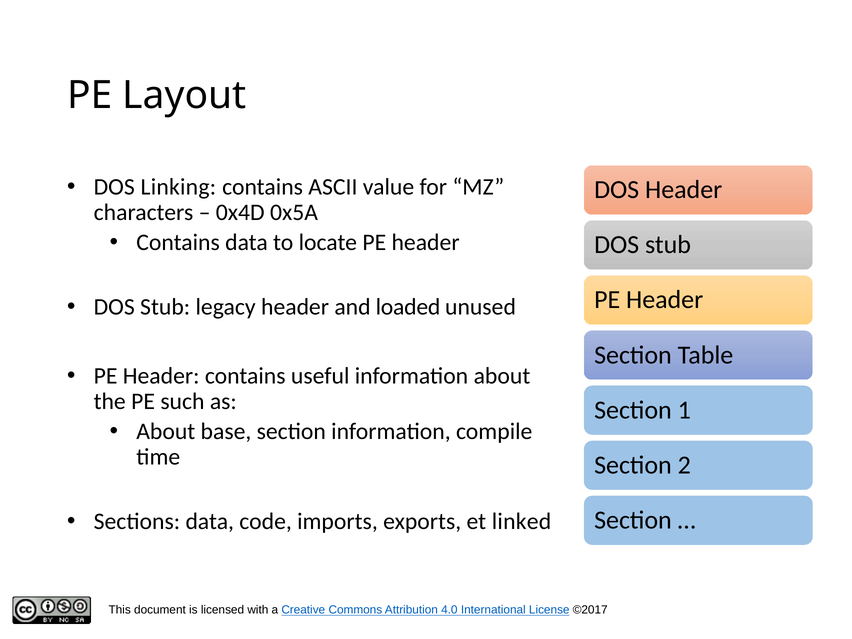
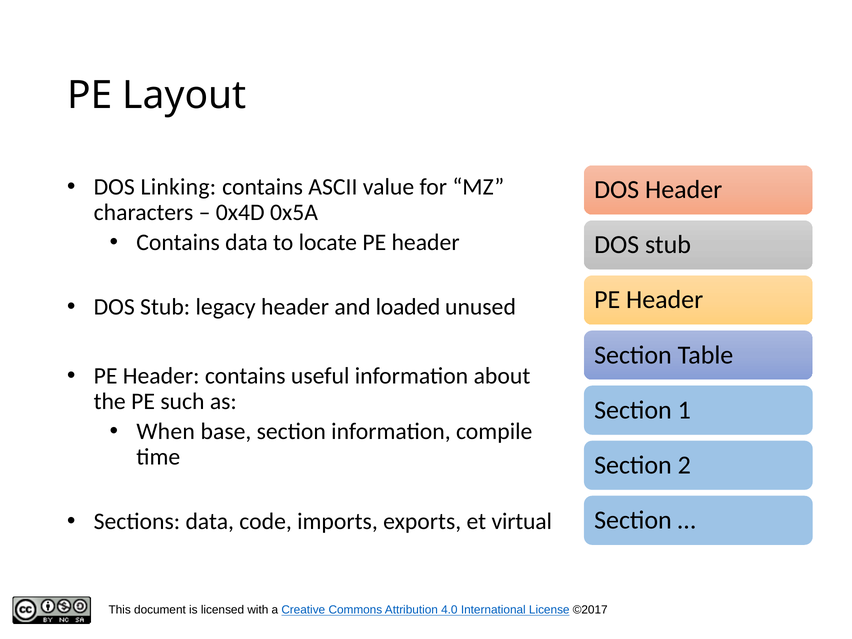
About: About -> When (166, 431)
linked: linked -> virtual (522, 521)
